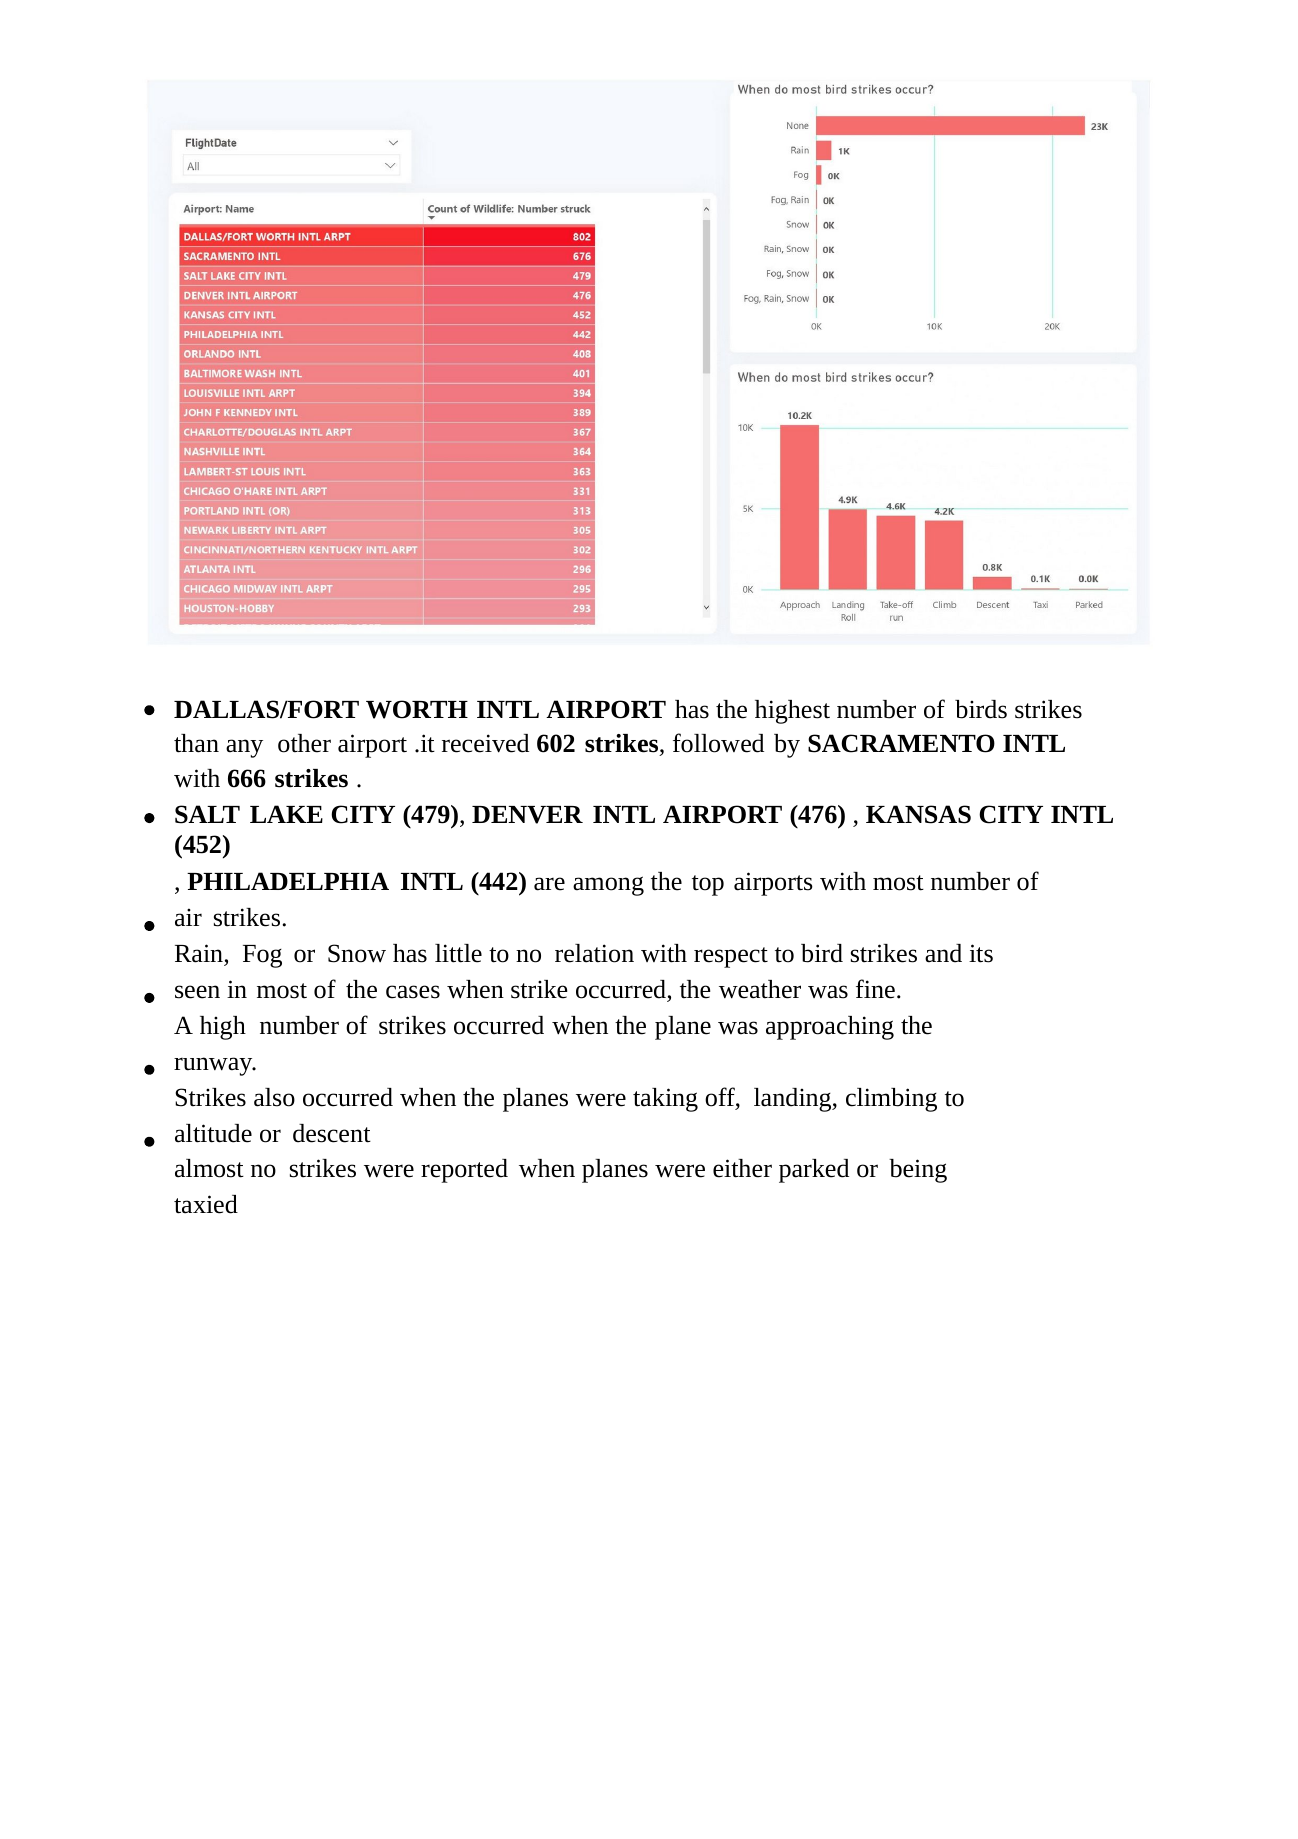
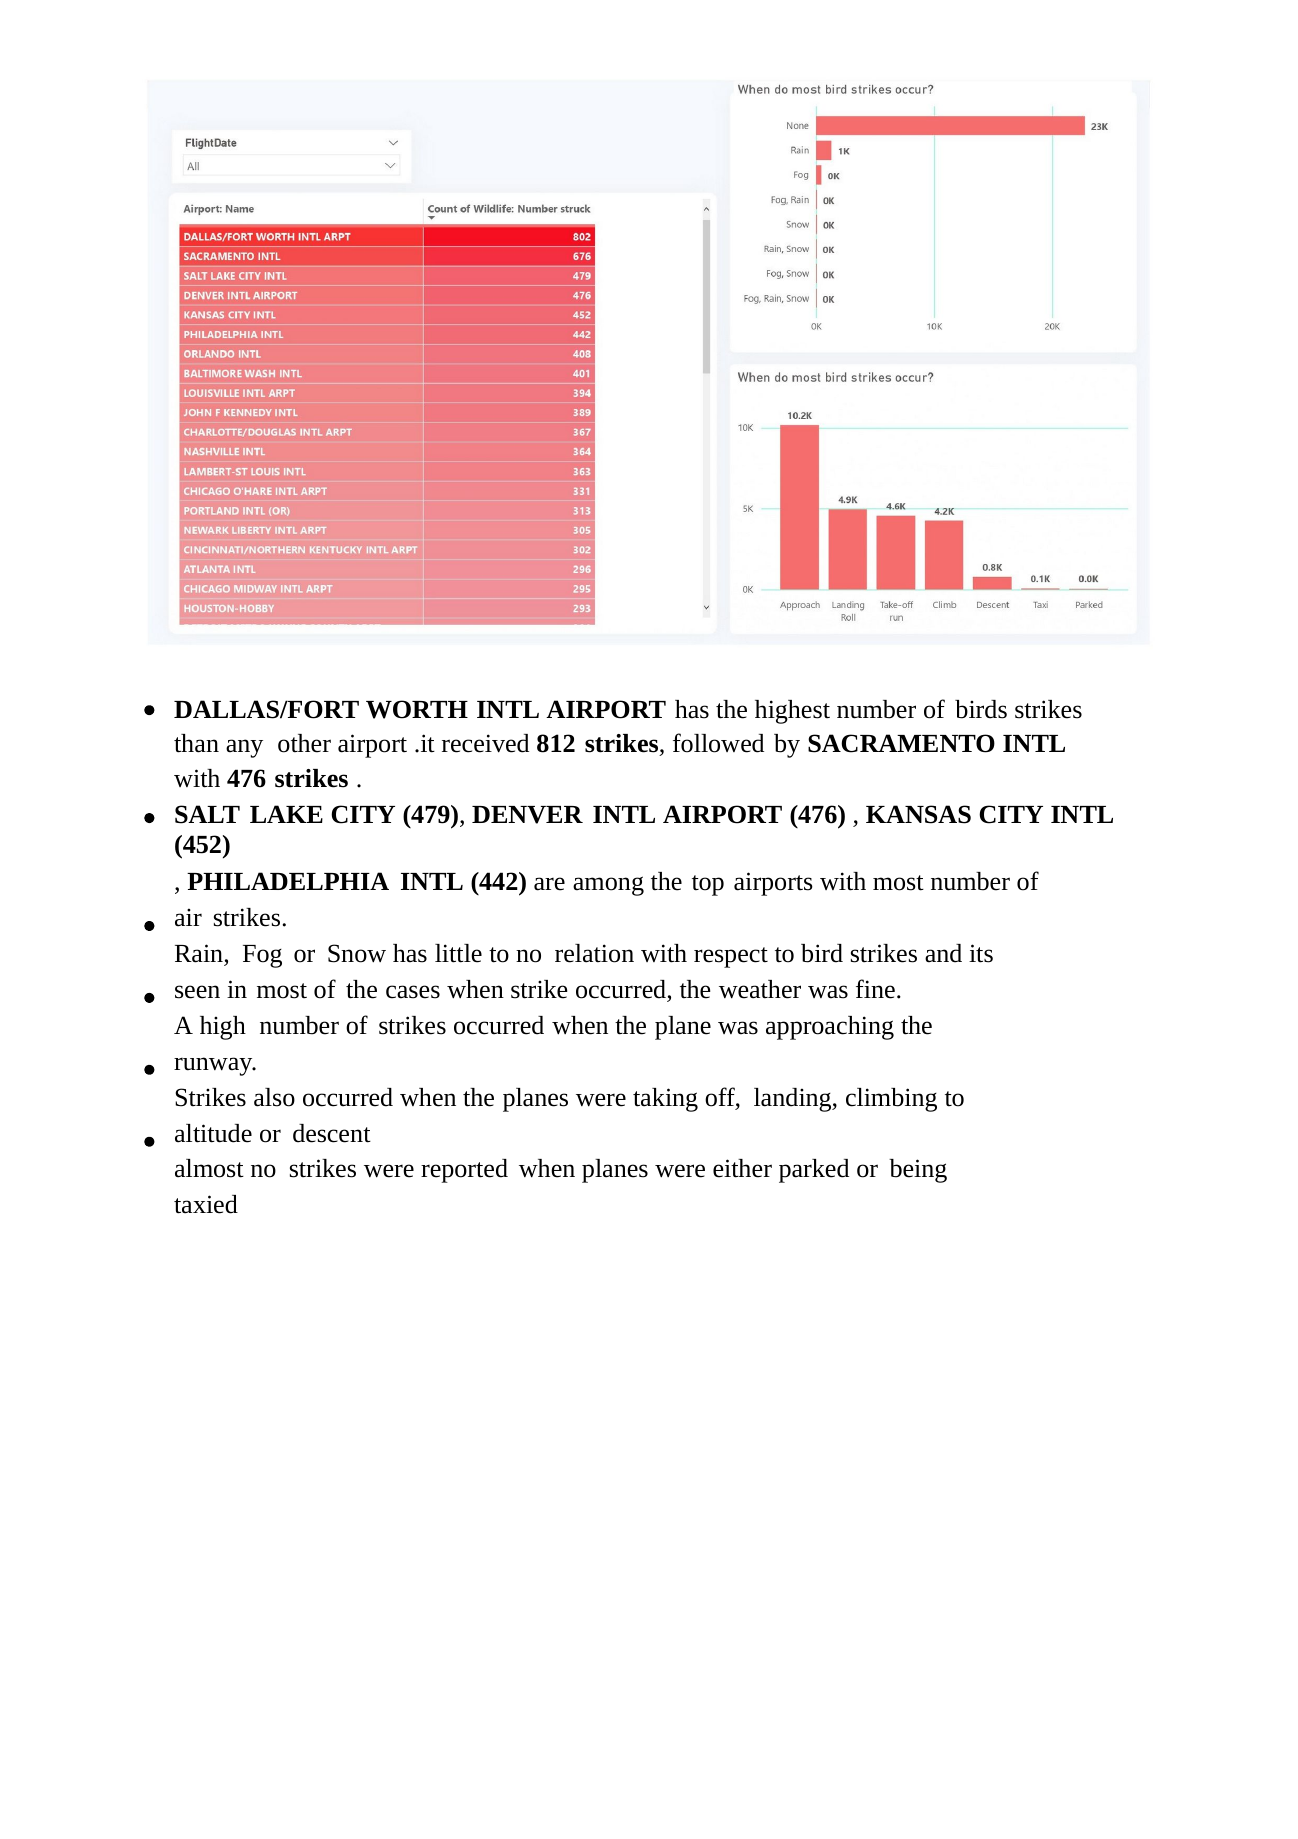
602: 602 -> 812 (556, 744)
with 666: 666 -> 476 (247, 779)
